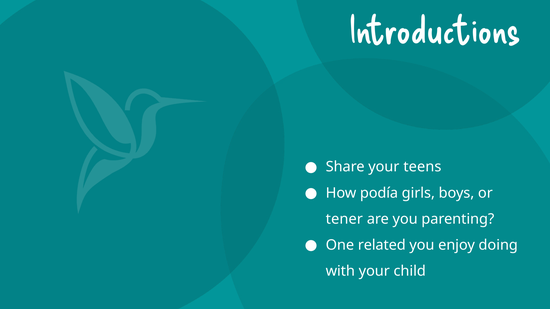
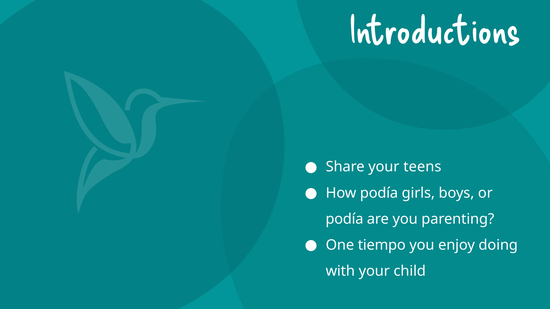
tener: tener -> podía (344, 219)
related: related -> tiempo (382, 245)
